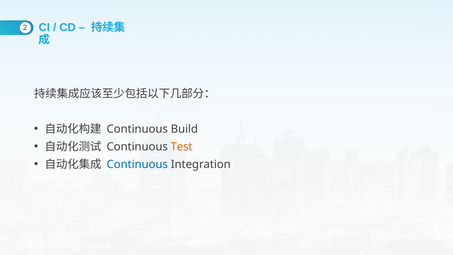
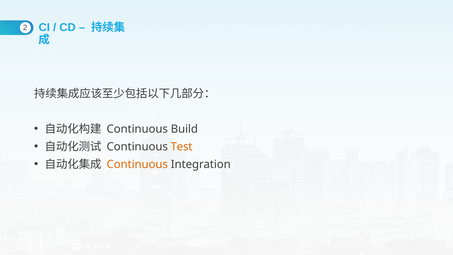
Continuous colour: blue -> orange (137, 164)
